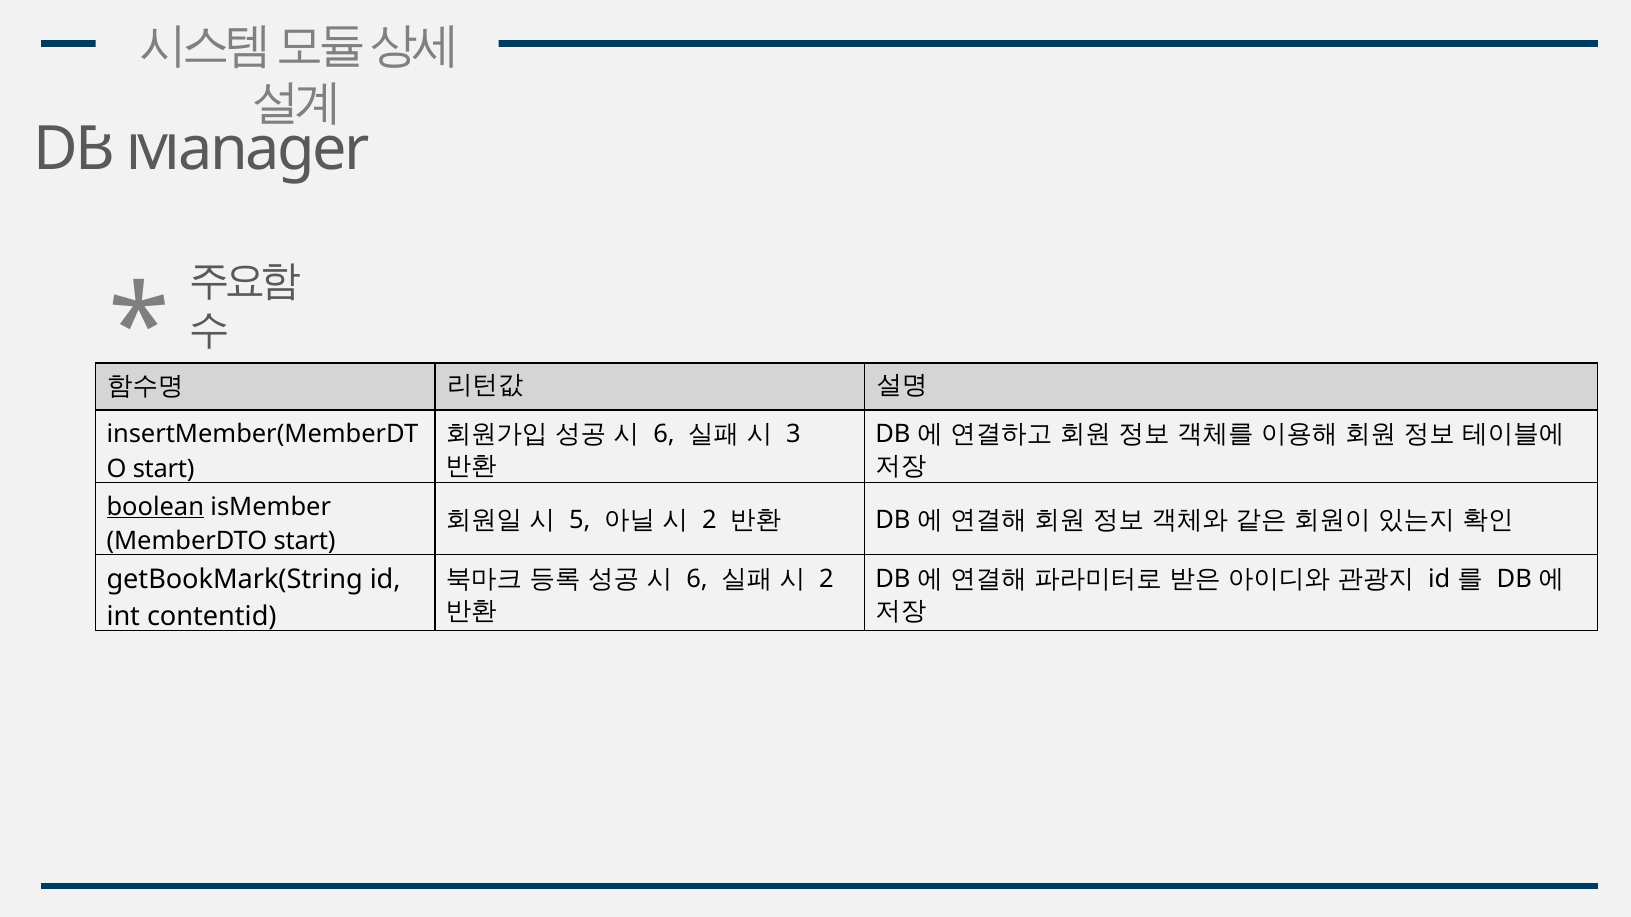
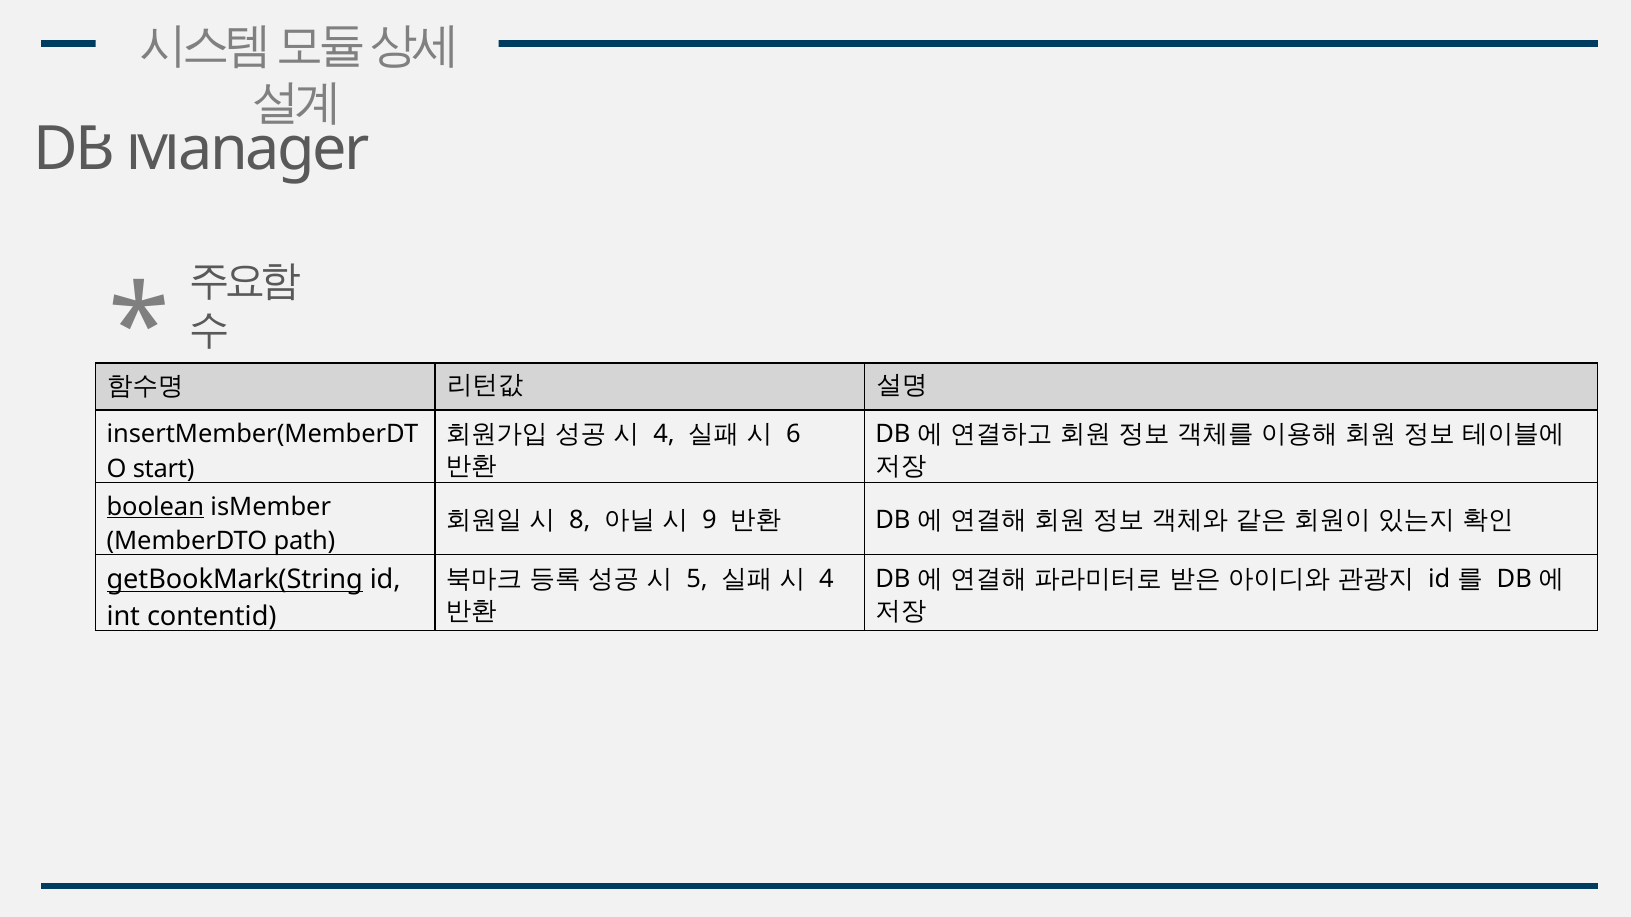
6: 6 -> 4 (664, 435)
3: 3 -> 6 (793, 435)
5: 5 -> 8 (580, 520)
2: 2 -> 9 (709, 520)
MemberDTO start: start -> path (305, 542)
6: 6 -> 5 (697, 579)
2: 2 -> 4 (827, 579)
getBookMark(String underline: none -> present (235, 580)
